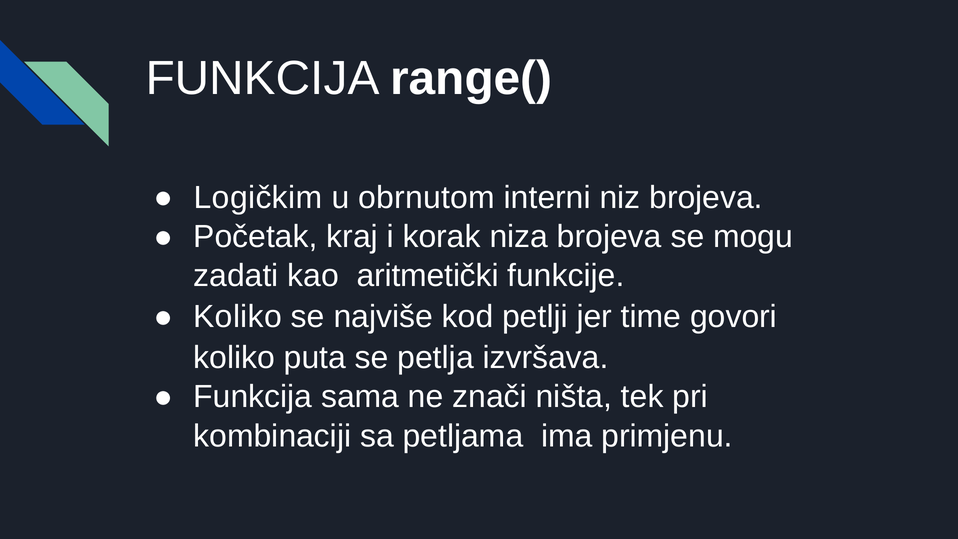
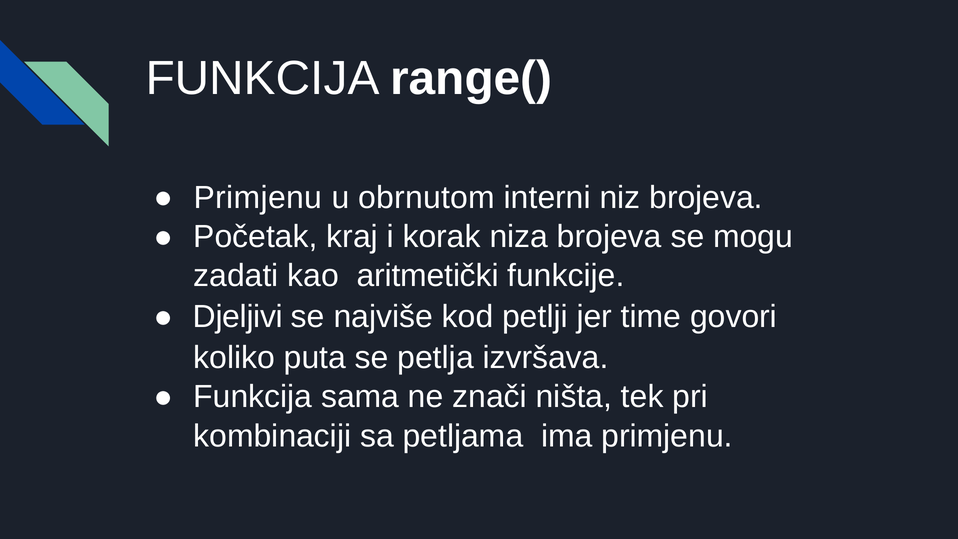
Logičkim: Logičkim -> Primjenu (258, 197)
Koliko: Koliko -> Djeljivi (238, 317)
